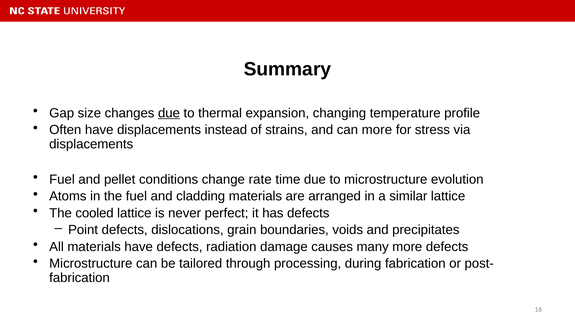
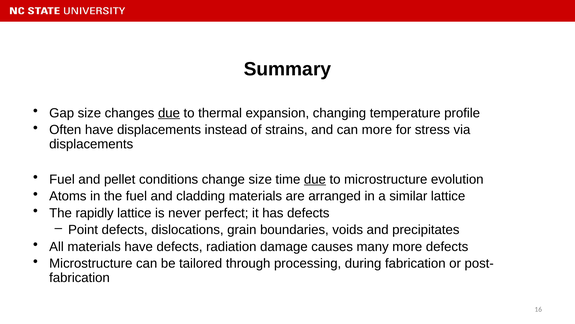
change rate: rate -> size (260, 179)
due underline: none -> present (315, 179)
cooled: cooled -> rapidly (95, 213)
